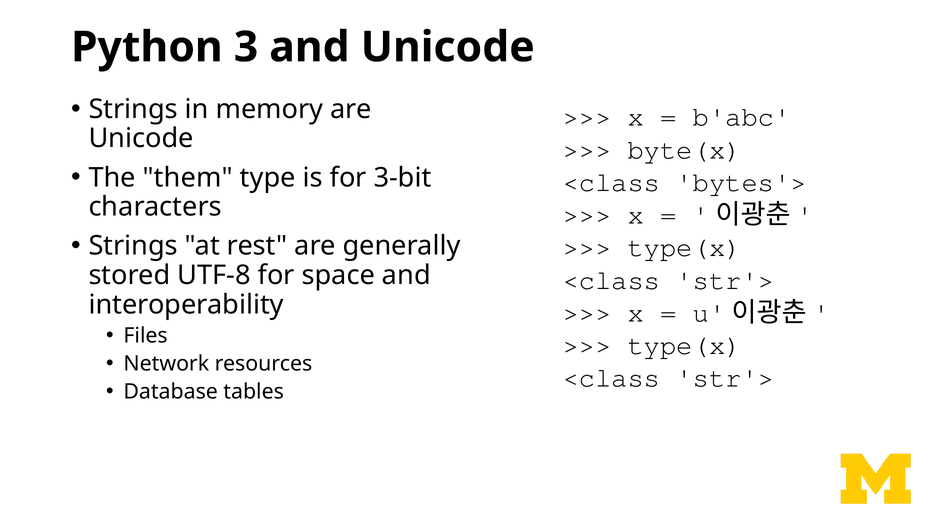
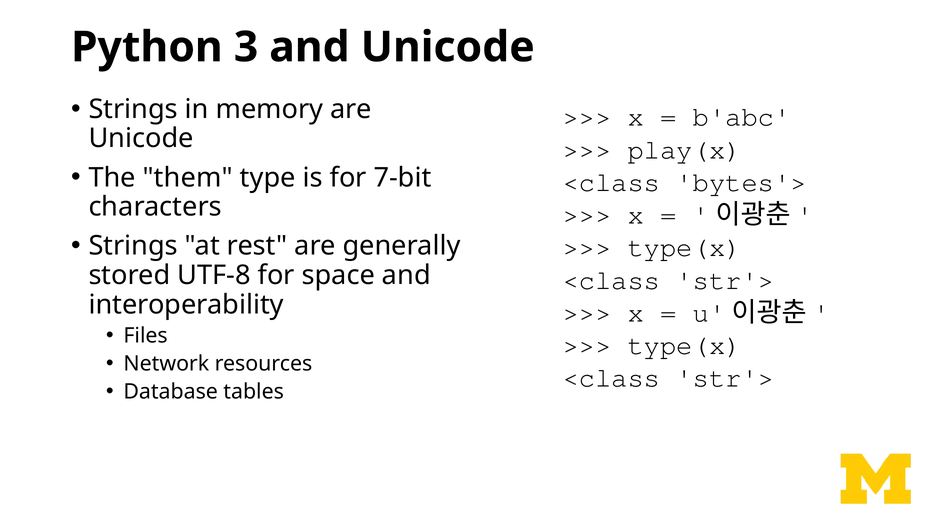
byte(x: byte(x -> play(x (685, 150)
3-bit: 3-bit -> 7-bit (403, 178)
